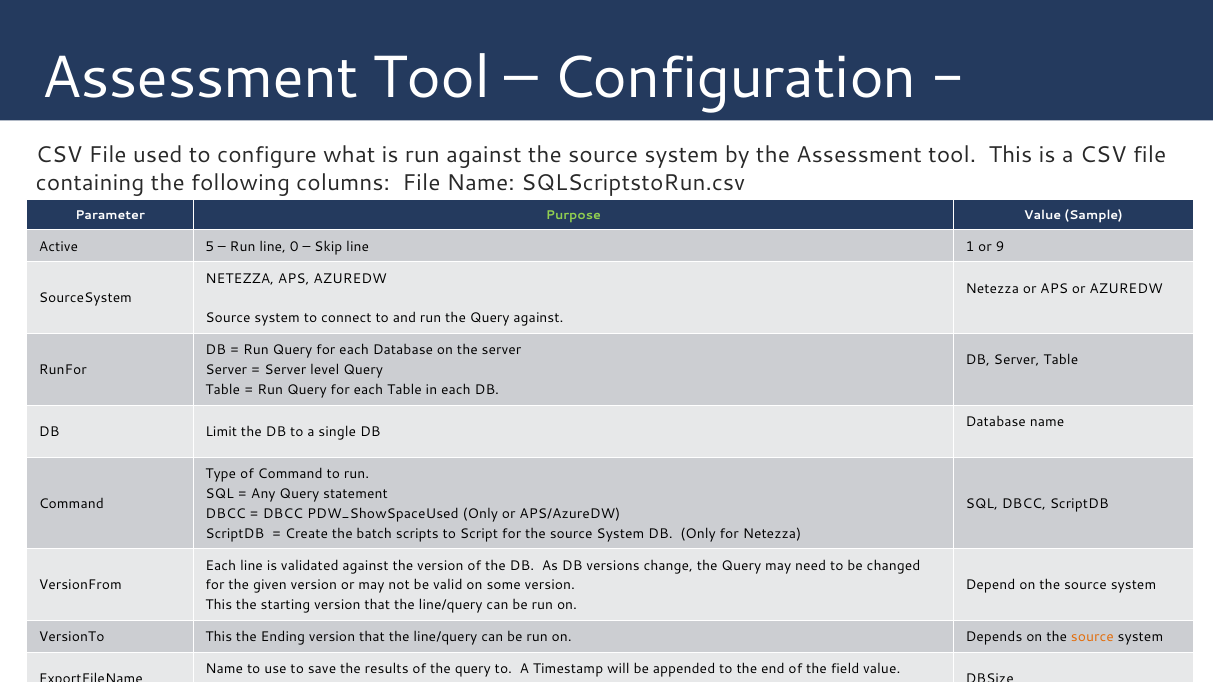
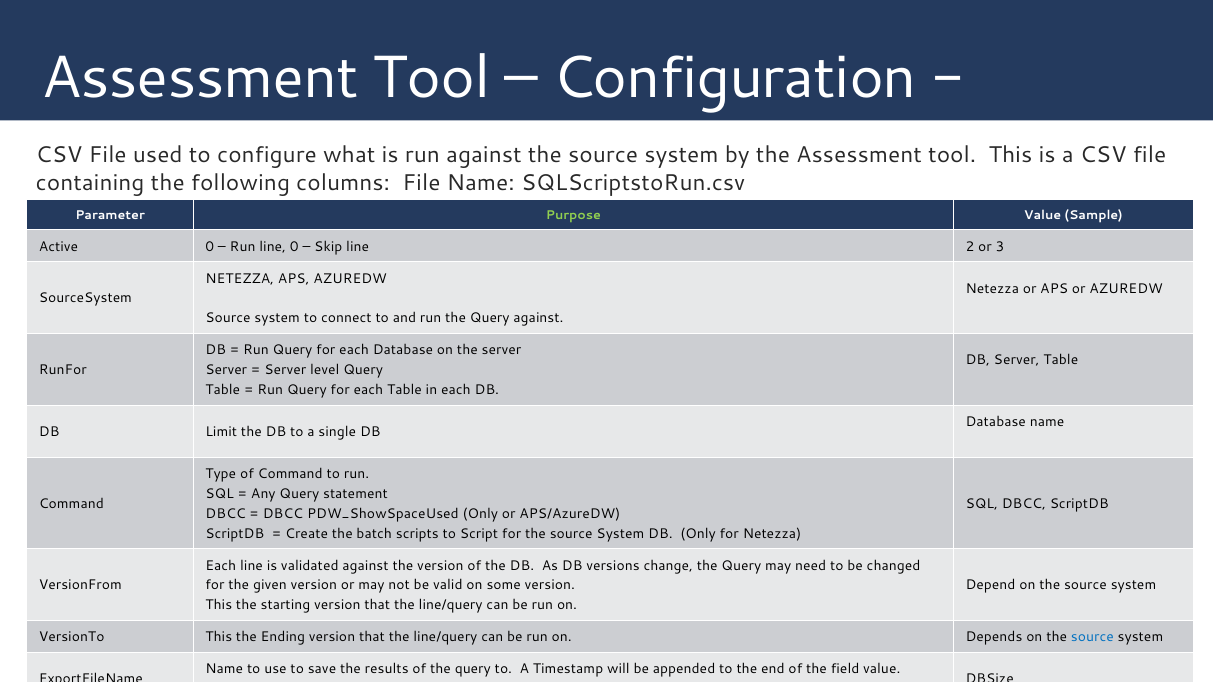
Active 5: 5 -> 0 (210, 247)
1: 1 -> 2 (970, 247)
9: 9 -> 3 (1000, 247)
source colour: orange -> blue (1092, 637)
